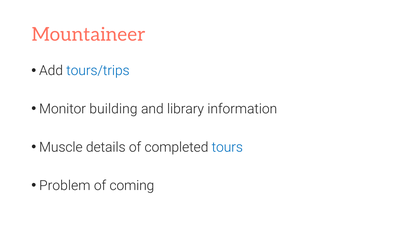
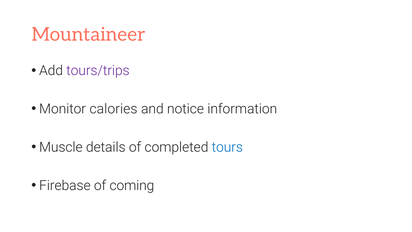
tours/trips colour: blue -> purple (98, 71)
building: building -> calories (113, 109)
library: library -> notice (186, 109)
Problem: Problem -> Firebase (65, 185)
